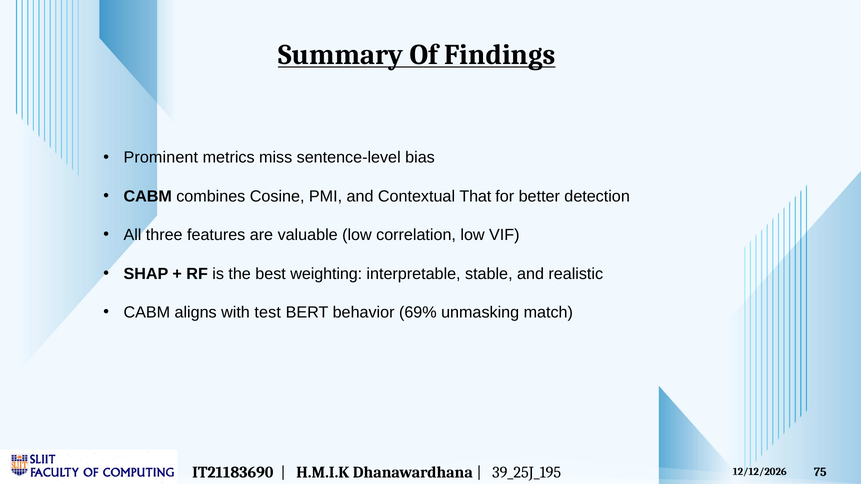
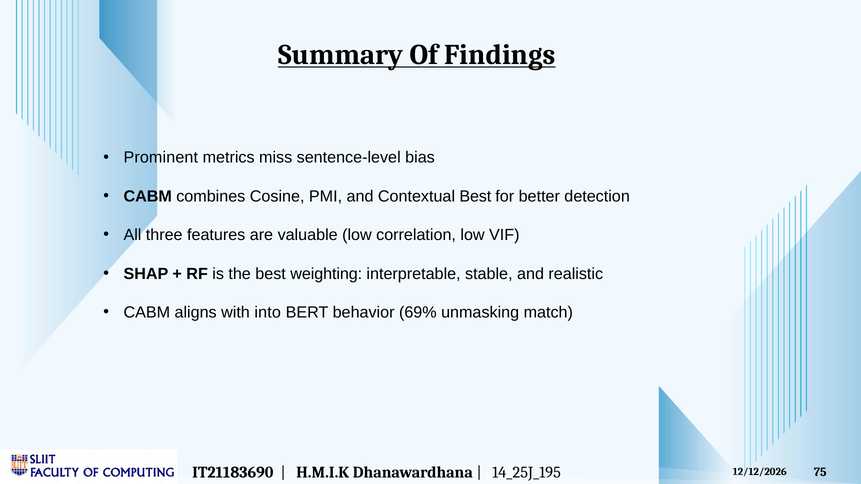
Contextual That: That -> Best (475, 196)
test: test -> into (268, 313)
39_25J_195: 39_25J_195 -> 14_25J_195 (527, 473)
